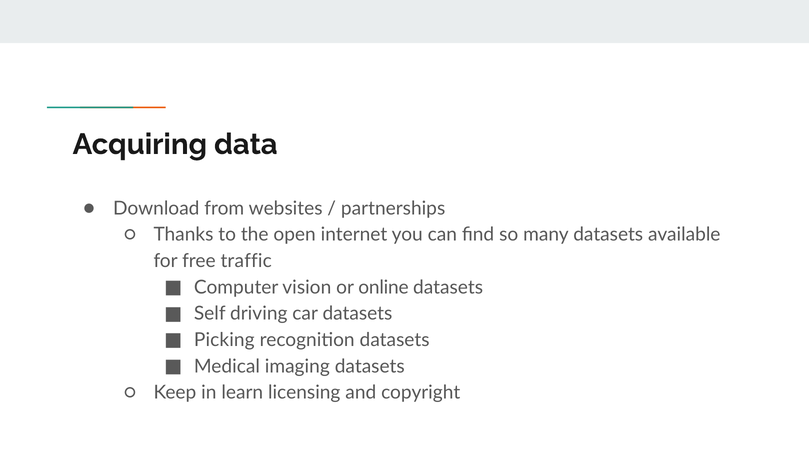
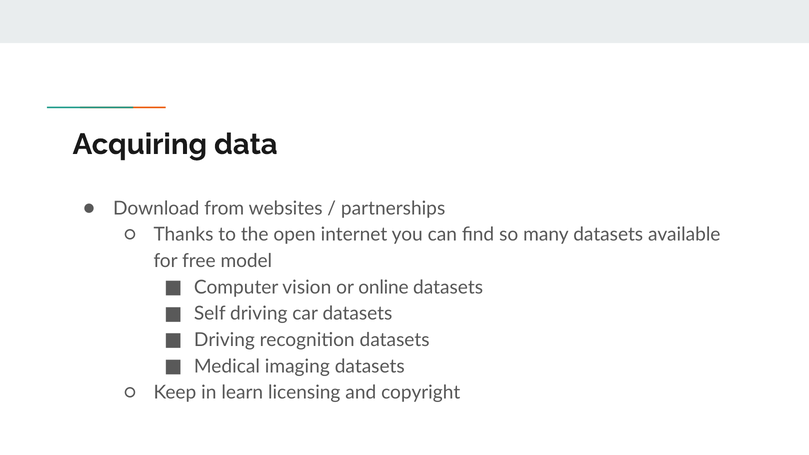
traffic: traffic -> model (246, 261)
Picking: Picking -> Driving (224, 340)
